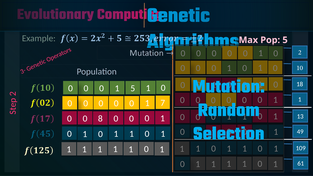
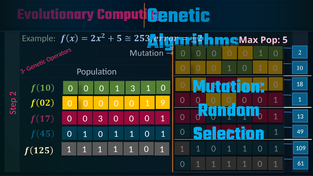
1 5: 5 -> 3 (133, 88)
7: 7 -> 9 (163, 103)
0 8: 8 -> 3 (100, 119)
